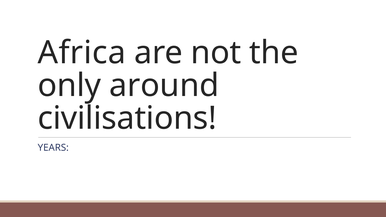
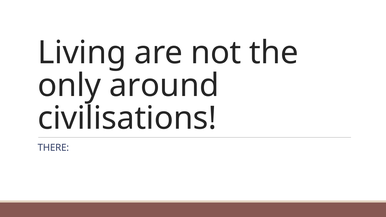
Africa: Africa -> Living (82, 53)
YEARS: YEARS -> THERE (53, 148)
